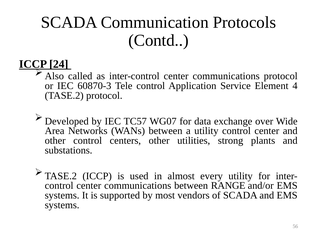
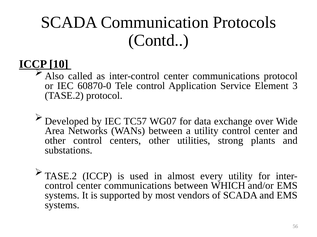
24: 24 -> 10 (59, 64)
60870-3: 60870-3 -> 60870-0 (94, 86)
4: 4 -> 3 (295, 86)
RANGE: RANGE -> WHICH (228, 186)
